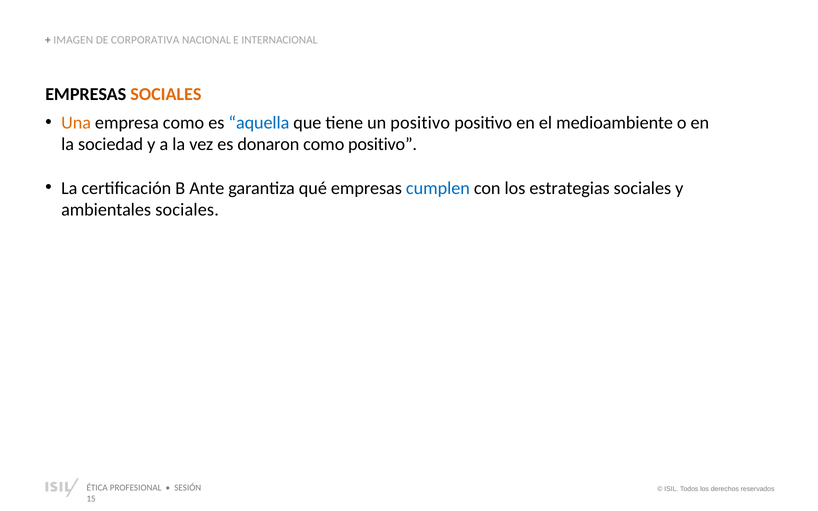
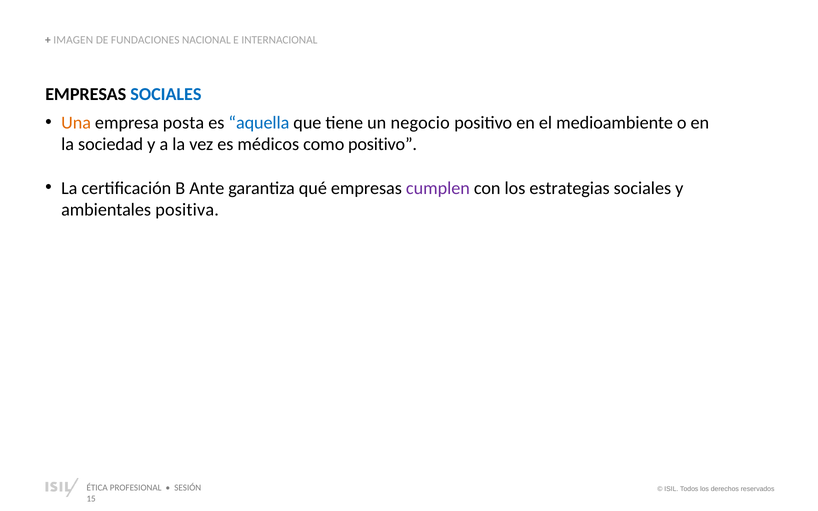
CORPORATIVA: CORPORATIVA -> FUNDACIONES (145, 40)
SOCIALES colour: orange -> blue (166, 94)
empresa como: como -> posta (183, 123)
un positivo: positivo -> negocio (420, 123)
donaron: donaron -> médicos (268, 144)
cumplen colour: blue -> purple (438, 188)
ambientales sociales: sociales -> positiva (187, 210)
